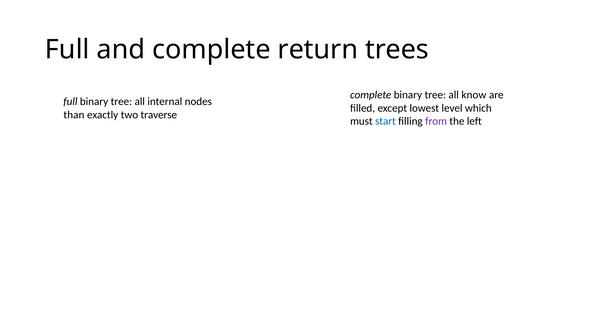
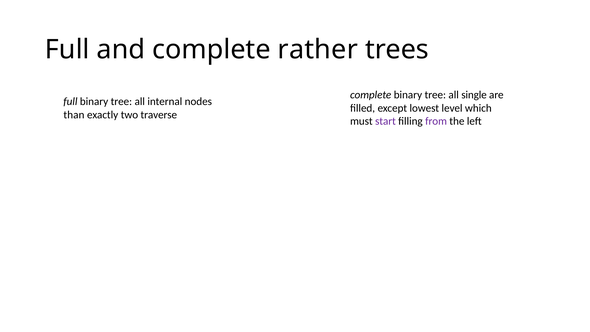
return: return -> rather (318, 50)
know: know -> single (474, 95)
start colour: blue -> purple (385, 121)
